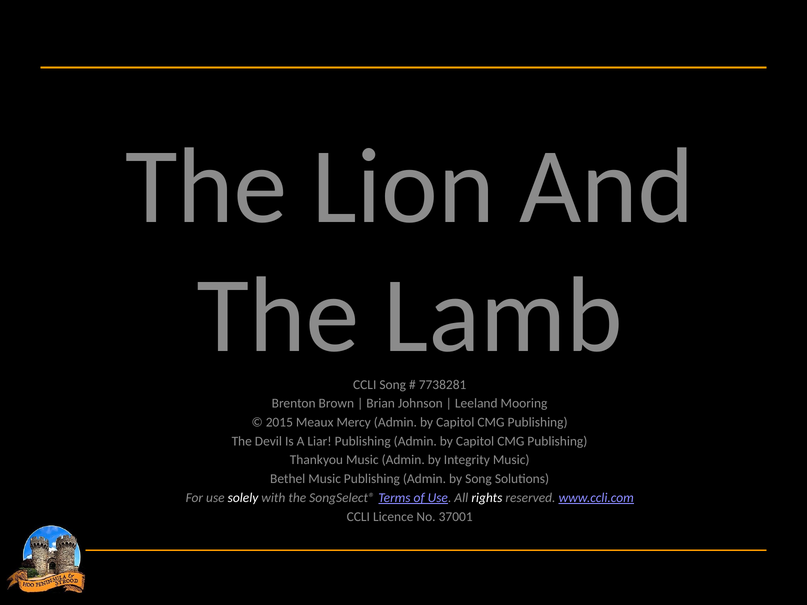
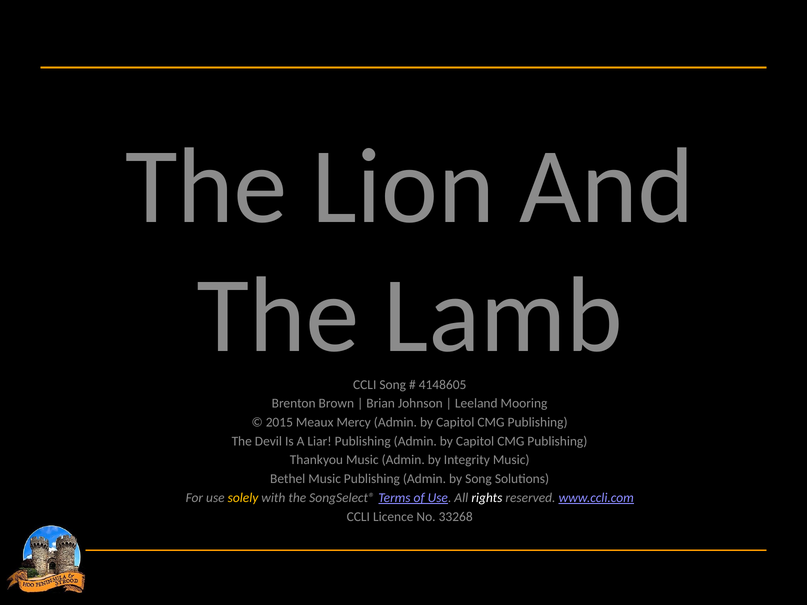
7738281: 7738281 -> 4148605 (443, 385)
solely colour: white -> yellow (243, 498)
37001: 37001 -> 33268 (456, 517)
